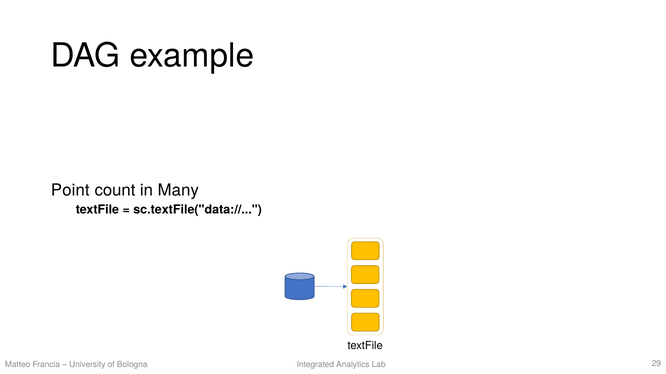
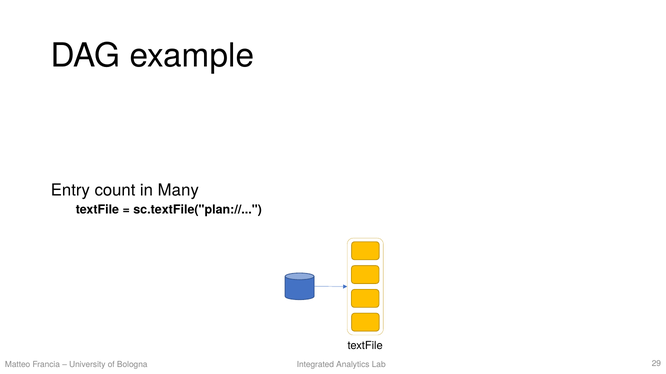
Point: Point -> Entry (70, 191)
sc.textFile("data://: sc.textFile("data:// -> sc.textFile("plan:// (198, 210)
